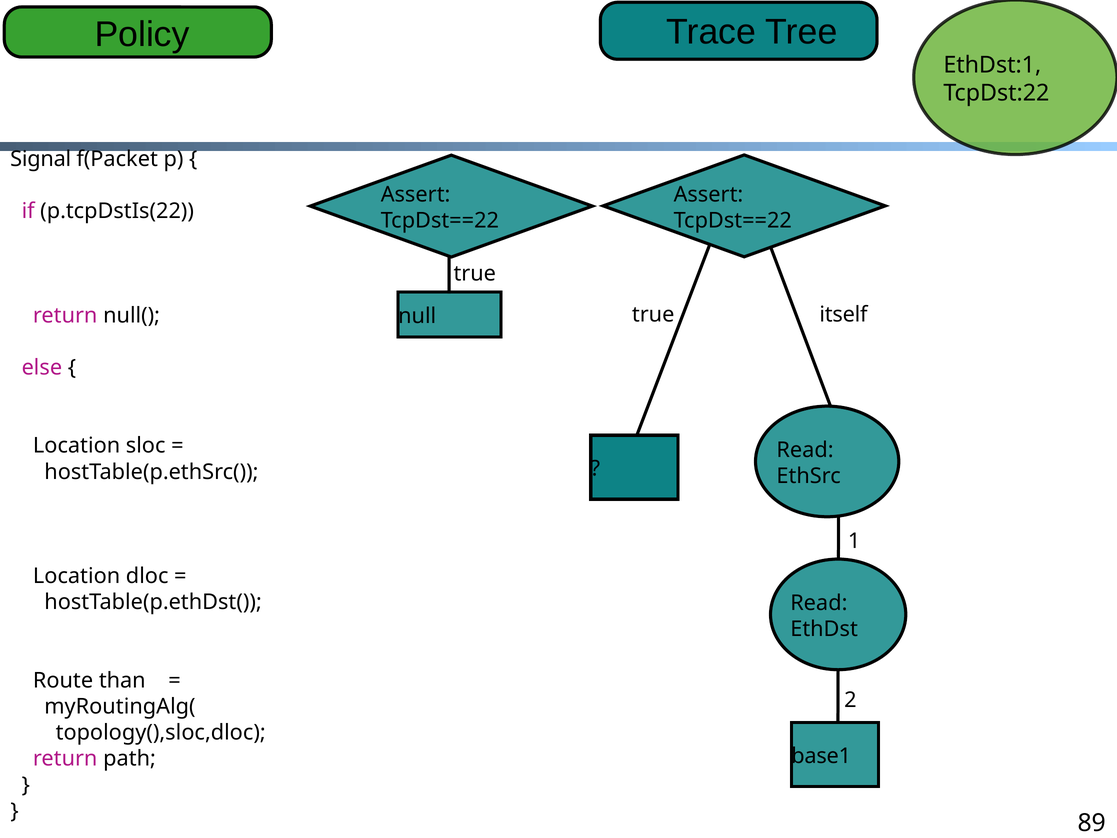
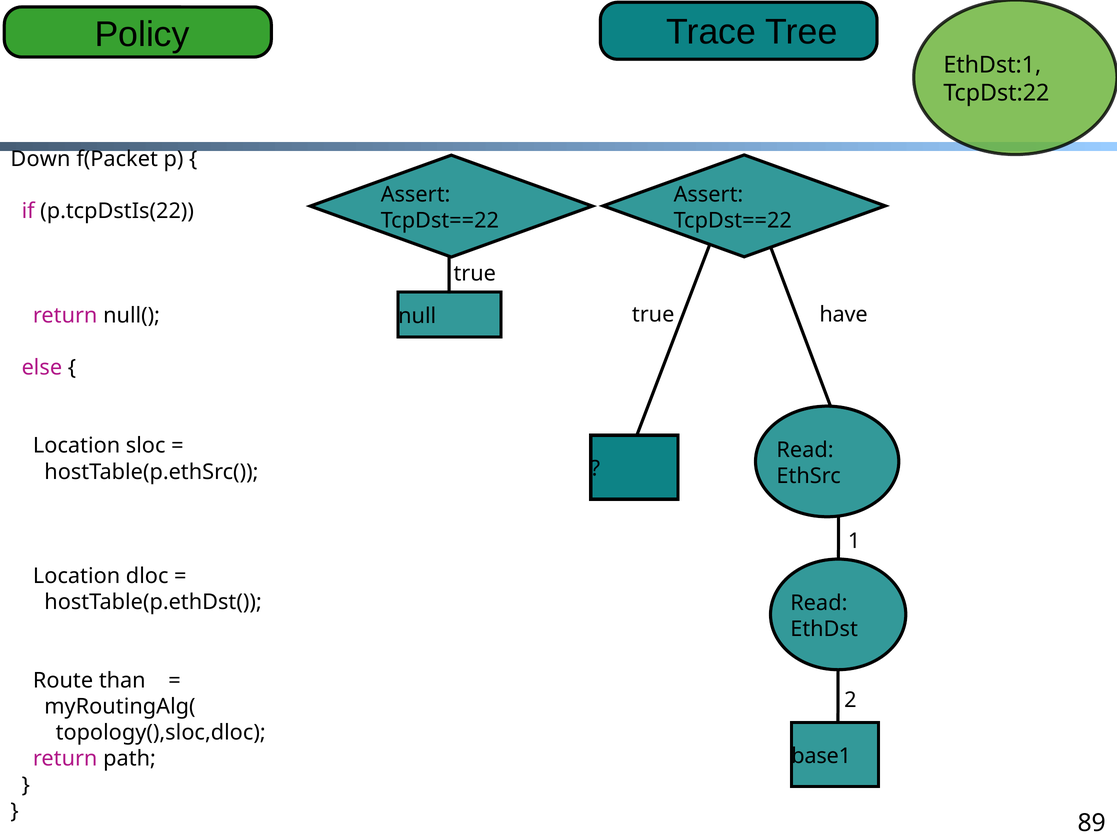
Signal: Signal -> Down (41, 159)
itself: itself -> have (844, 314)
